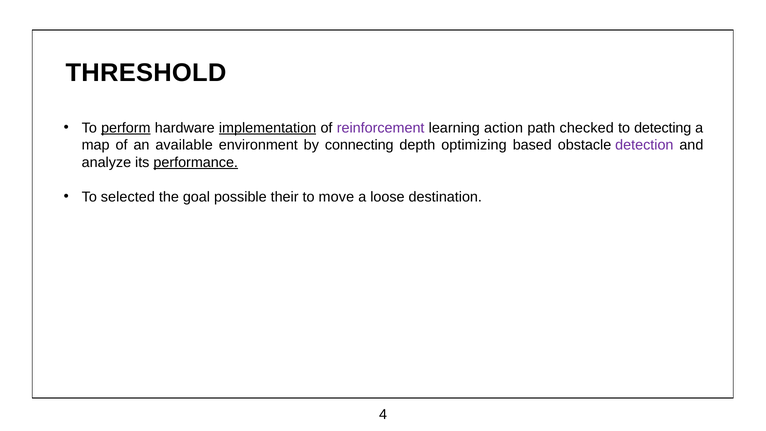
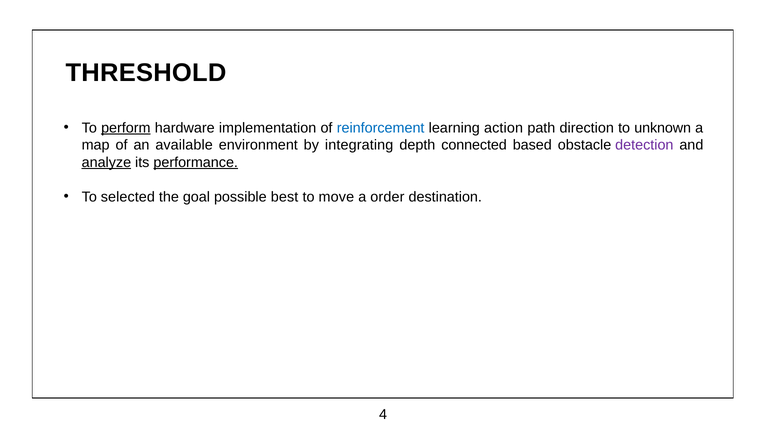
implementation underline: present -> none (268, 128)
reinforcement colour: purple -> blue (381, 128)
checked: checked -> direction (587, 128)
detecting: detecting -> unknown (663, 128)
connecting: connecting -> integrating (359, 145)
optimizing: optimizing -> connected (474, 145)
analyze underline: none -> present (106, 162)
their: their -> best (285, 197)
loose: loose -> order (387, 197)
